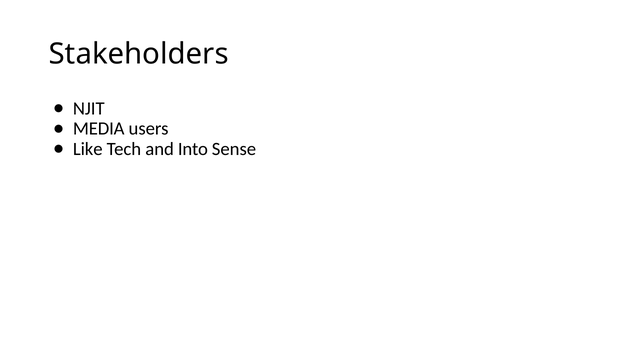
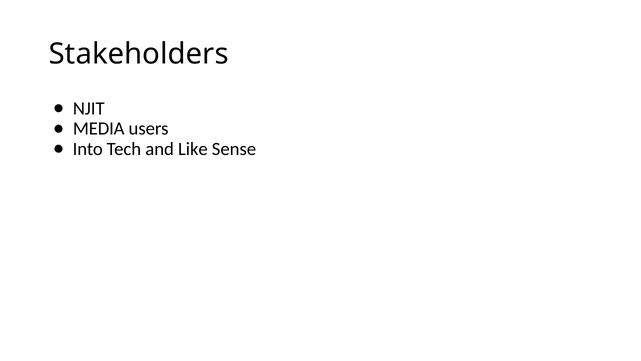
Like: Like -> Into (88, 149)
Into: Into -> Like (193, 149)
